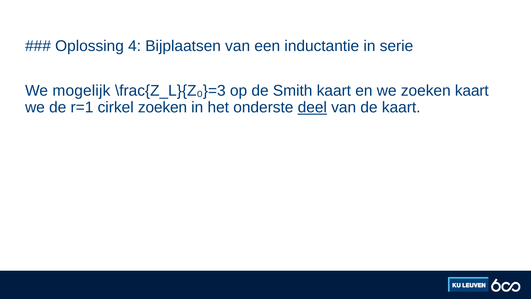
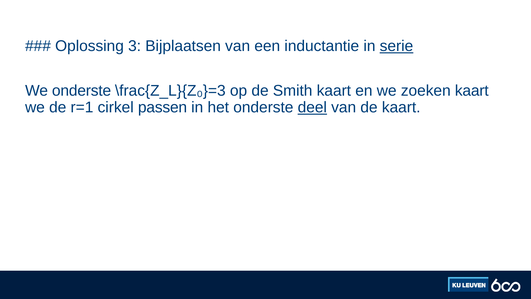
4: 4 -> 3 (135, 46)
serie underline: none -> present (397, 46)
We mogelijk: mogelijk -> onderste (82, 91)
cirkel zoeken: zoeken -> passen (163, 107)
